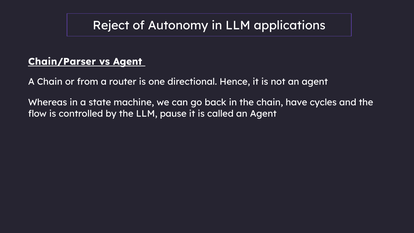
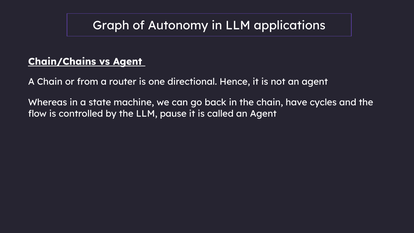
Reject: Reject -> Graph (111, 26)
Chain/Parser: Chain/Parser -> Chain/Chains (62, 62)
